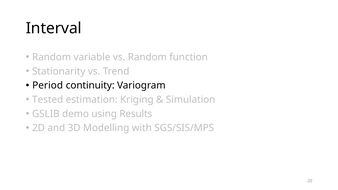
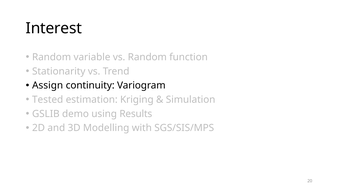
Interval: Interval -> Interest (54, 28)
Period: Period -> Assign (48, 85)
